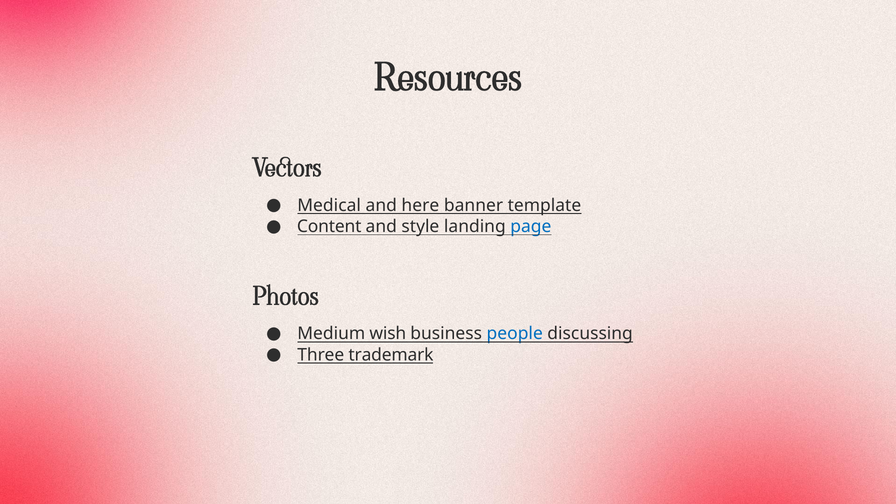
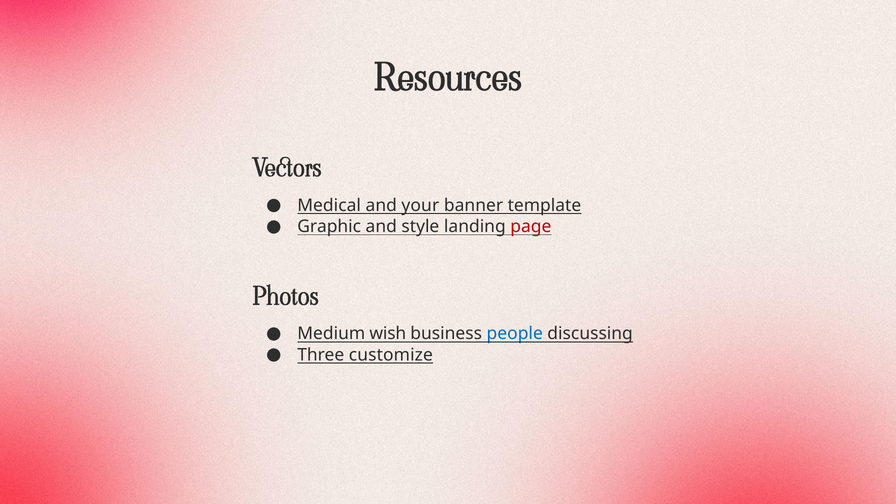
here: here -> your (420, 205)
Content: Content -> Graphic (329, 227)
page colour: blue -> red (531, 227)
trademark: trademark -> customize (391, 355)
